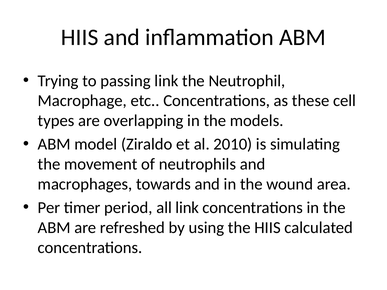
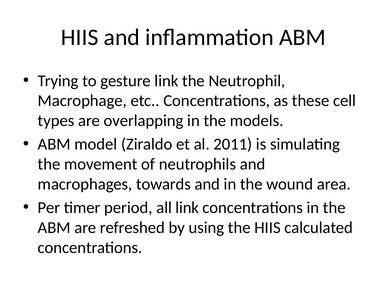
passing: passing -> gesture (126, 81)
2010: 2010 -> 2011 (233, 144)
